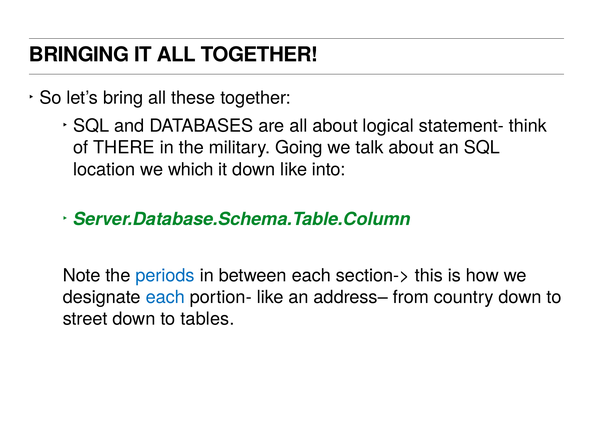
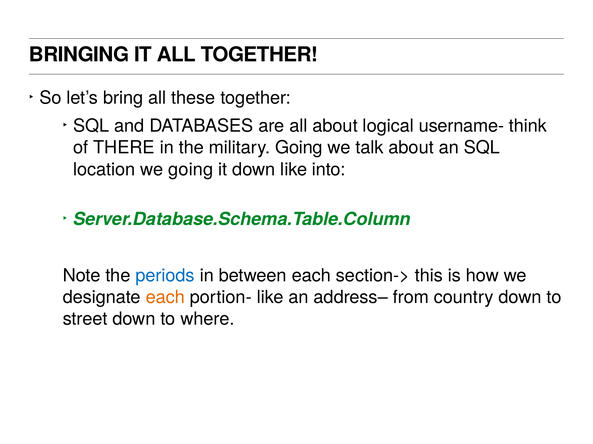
statement-: statement- -> username- (461, 126)
we which: which -> going (191, 170)
each colour: blue -> orange (165, 298)
tables: tables -> where (208, 320)
